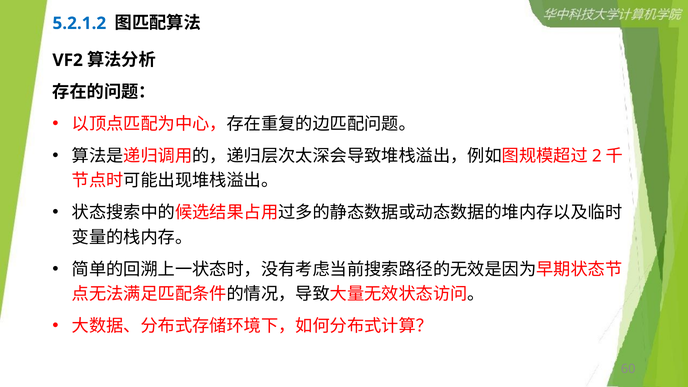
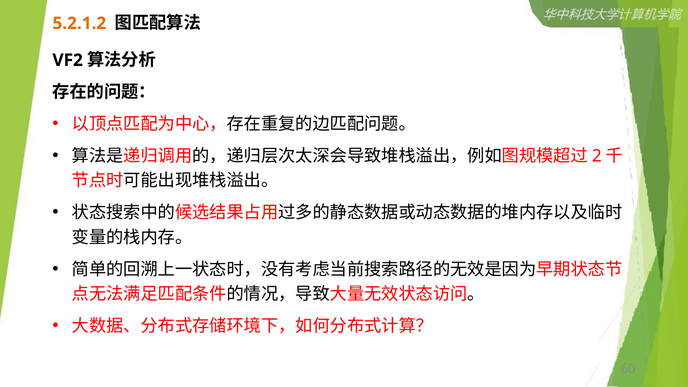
5.2.1.2 colour: blue -> orange (79, 23)
